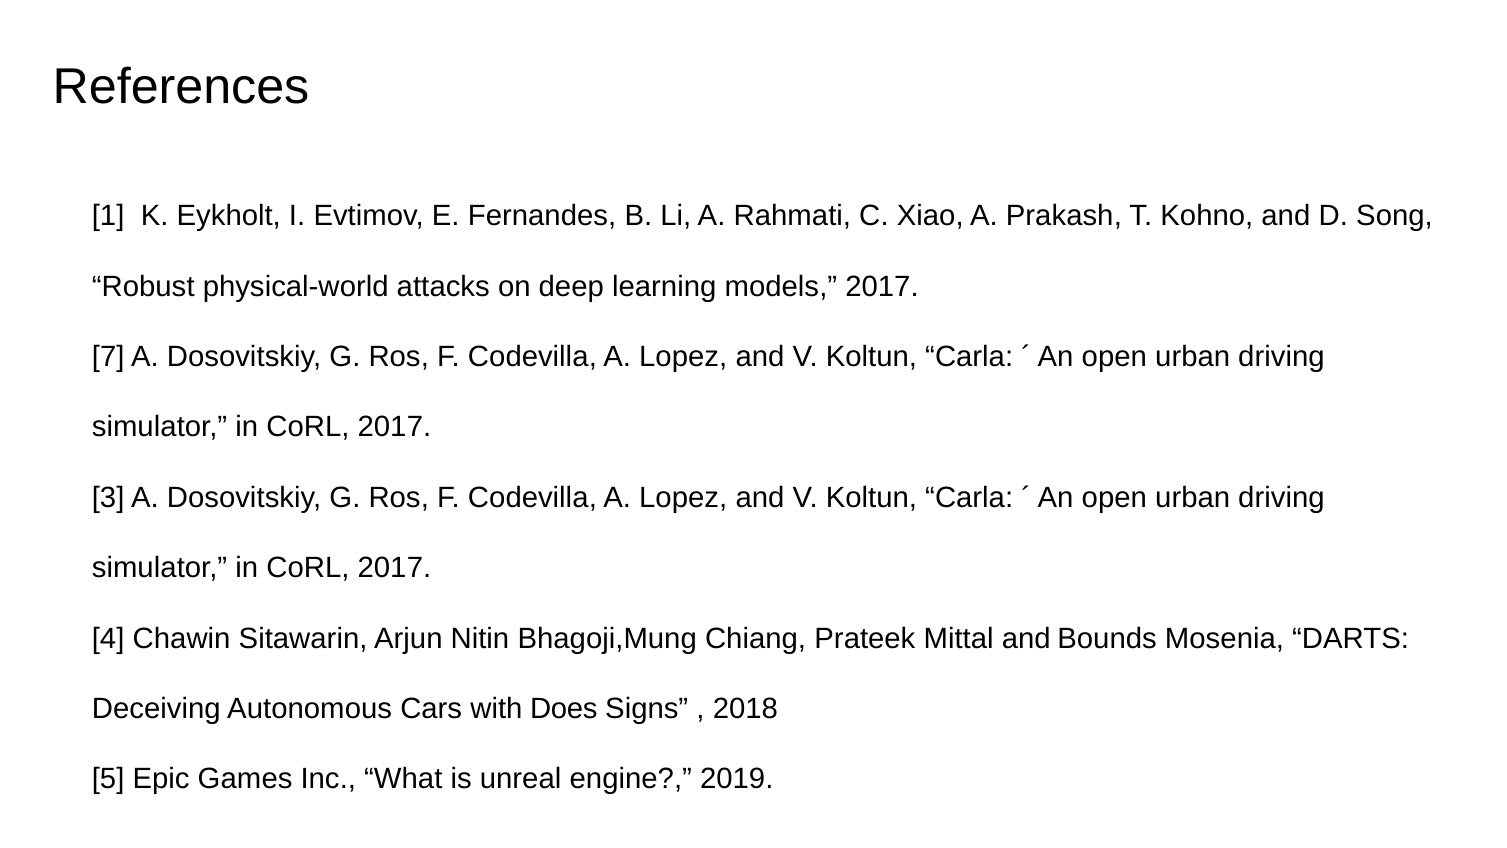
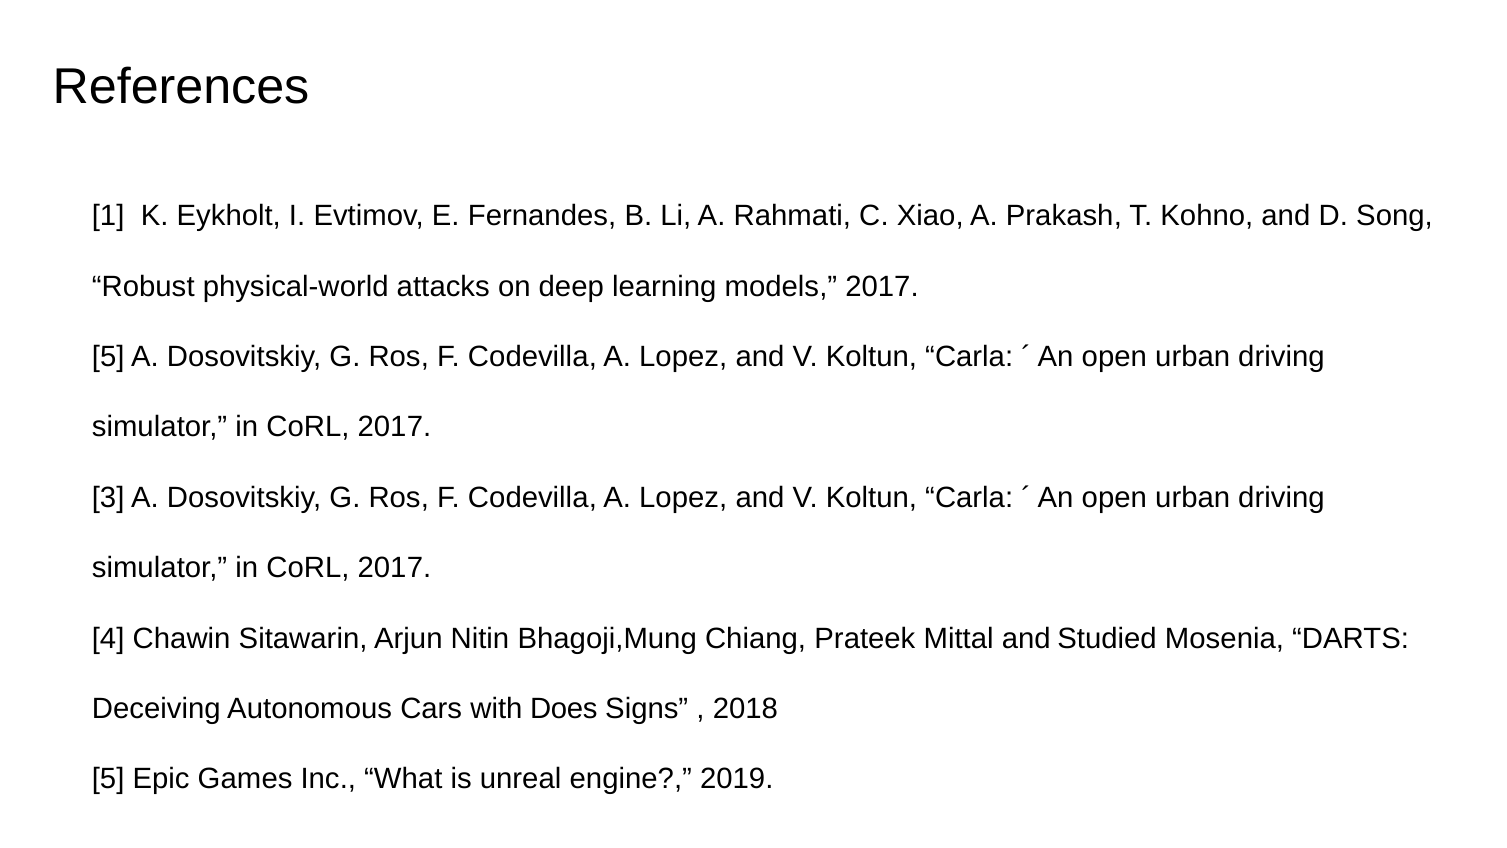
7: 7 -> 5 (108, 357)
Bounds: Bounds -> Studied (1107, 638)
